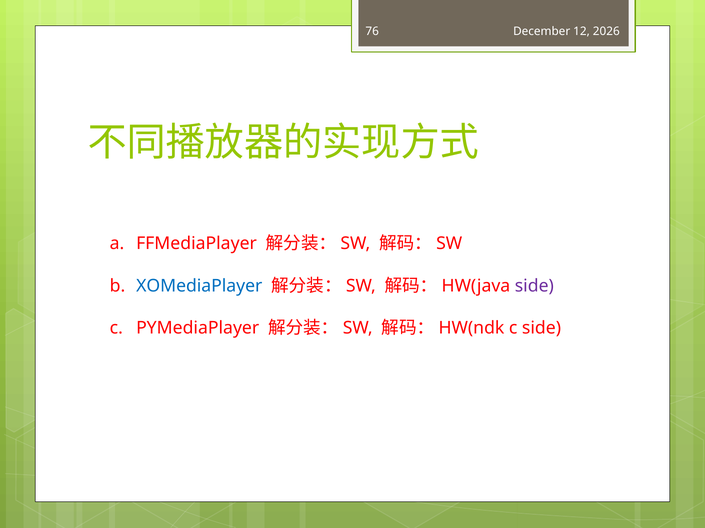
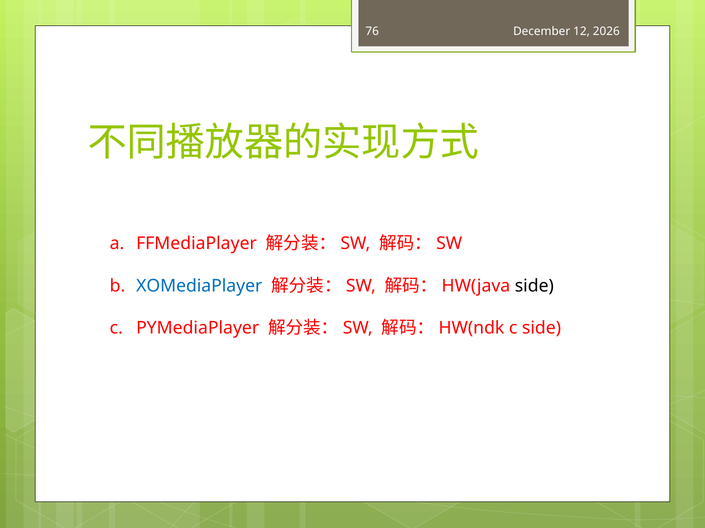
side colour: purple -> black (534, 286)
